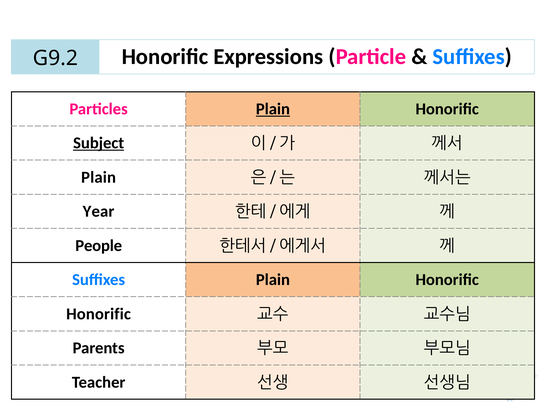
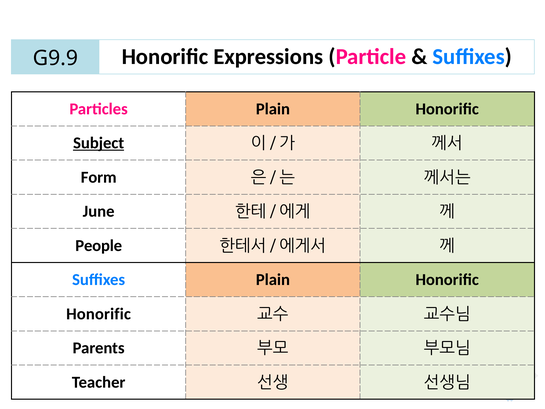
G9.2: G9.2 -> G9.9 (55, 58)
Plain underline: present -> none (273, 109)
Plain: Plain -> Form (99, 177)
Year: Year -> June (99, 211)
